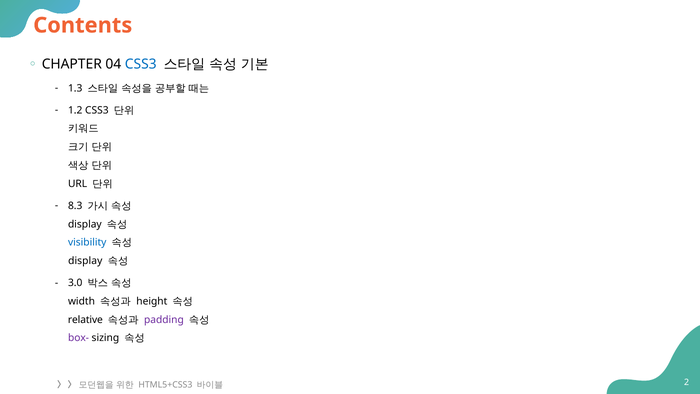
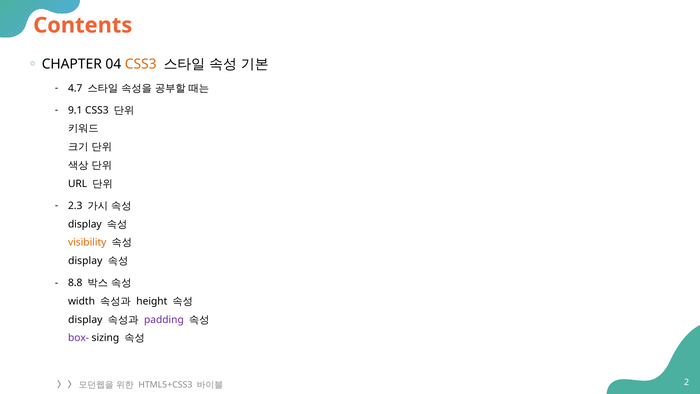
CSS3 colour: blue -> orange (141, 64)
1.3: 1.3 -> 4.7 (75, 88)
1.2: 1.2 -> 9.1 (75, 110)
8.3: 8.3 -> 2.3 (75, 206)
visibility colour: blue -> orange (87, 242)
3.0: 3.0 -> 8.8 (75, 283)
relative: relative -> display (85, 320)
